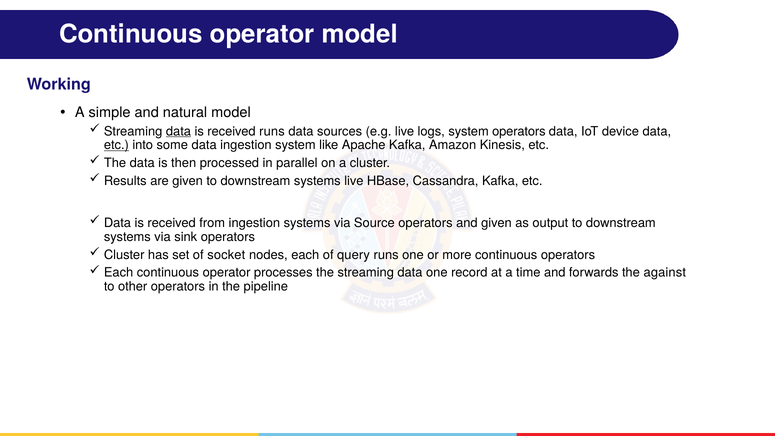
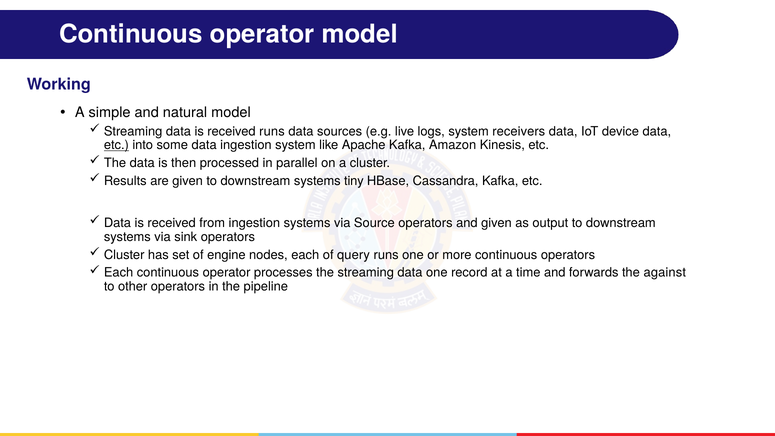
data underline: present -> none (178, 131)
system operators: operators -> receivers (519, 131)
systems live: live -> tiny (354, 181)
socket: socket -> engine (226, 255)
